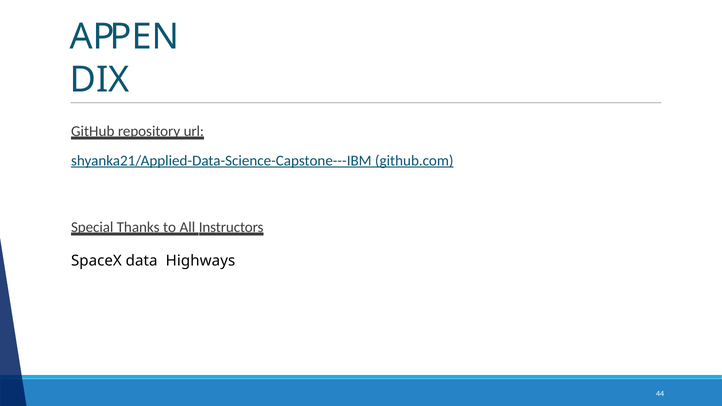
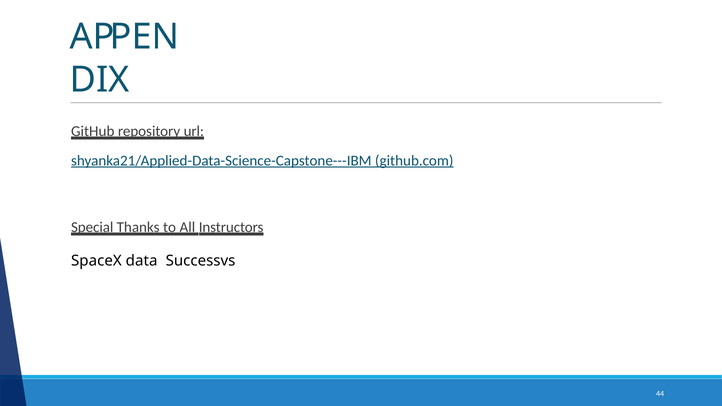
Highways: Highways -> Successvs (201, 261)
